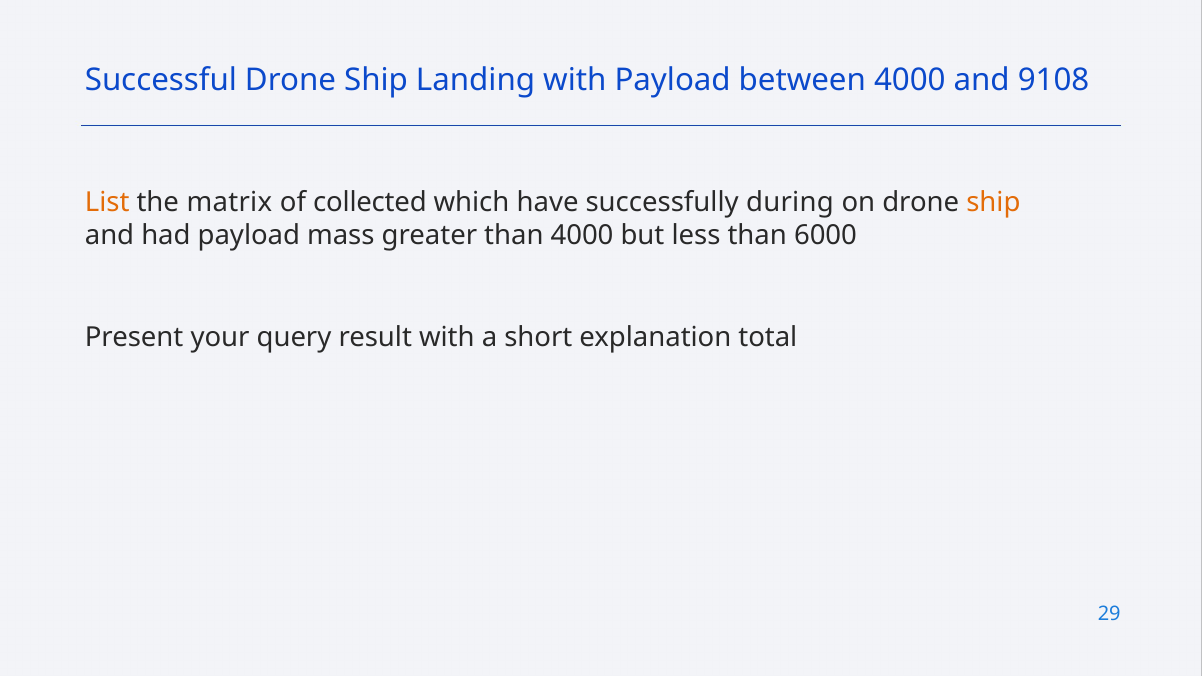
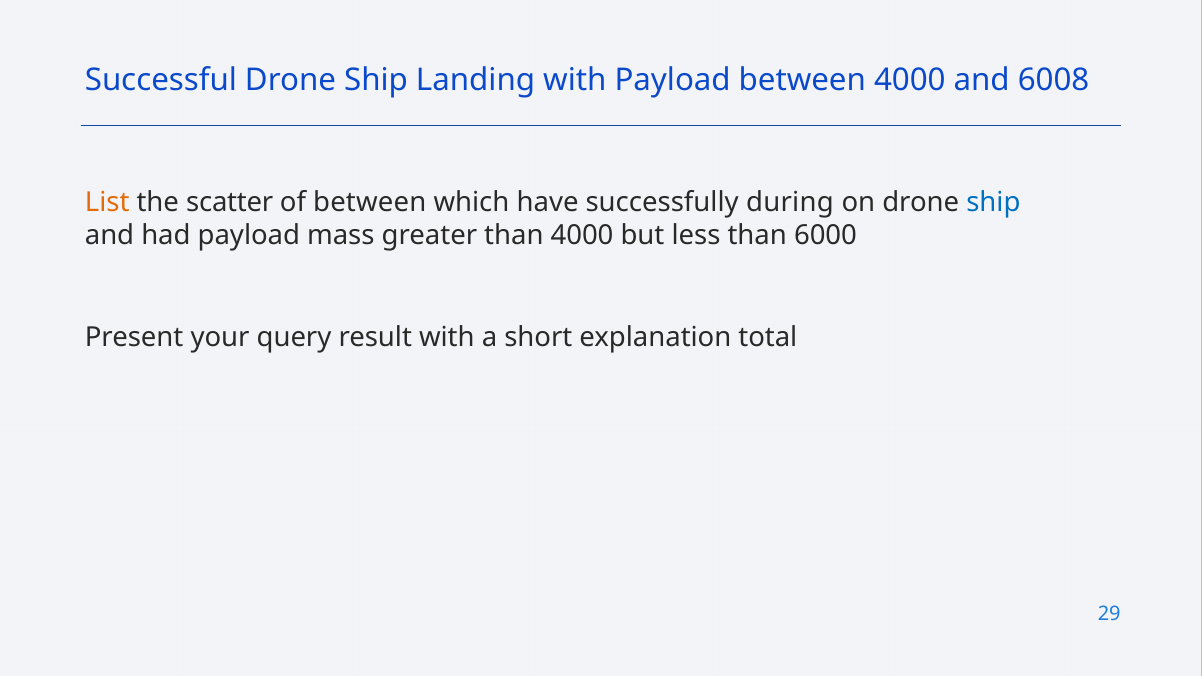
9108: 9108 -> 6008 (1054, 80)
matrix: matrix -> scatter (230, 203)
of collected: collected -> between (370, 203)
ship colour: orange -> blue (993, 203)
